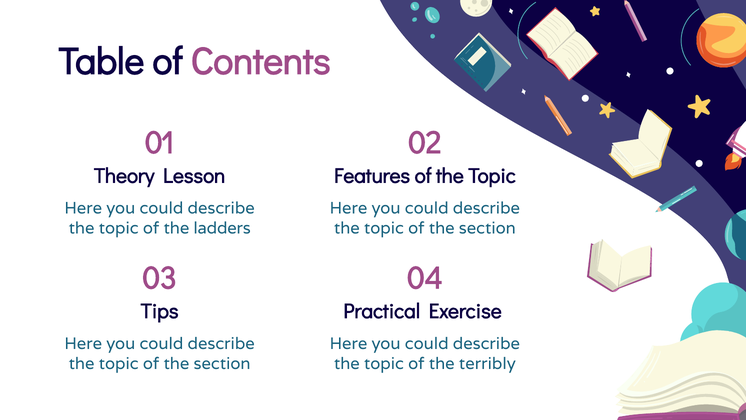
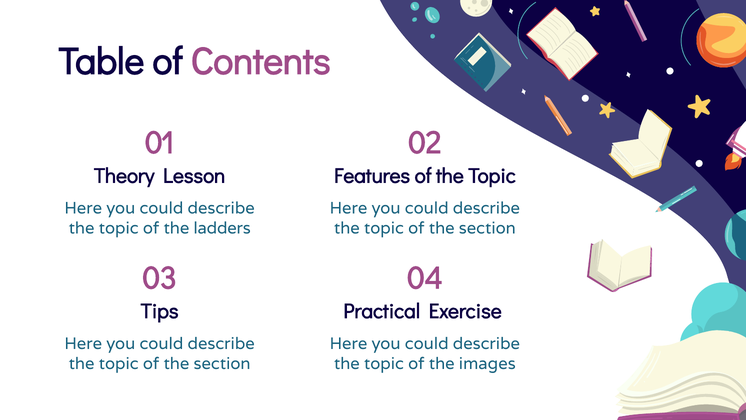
terribly: terribly -> images (487, 363)
